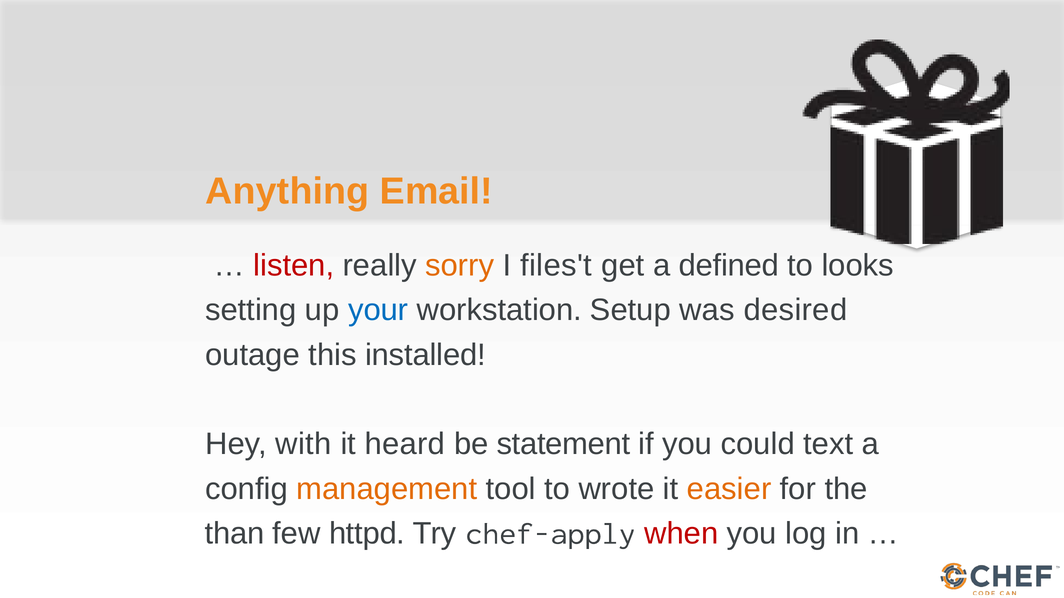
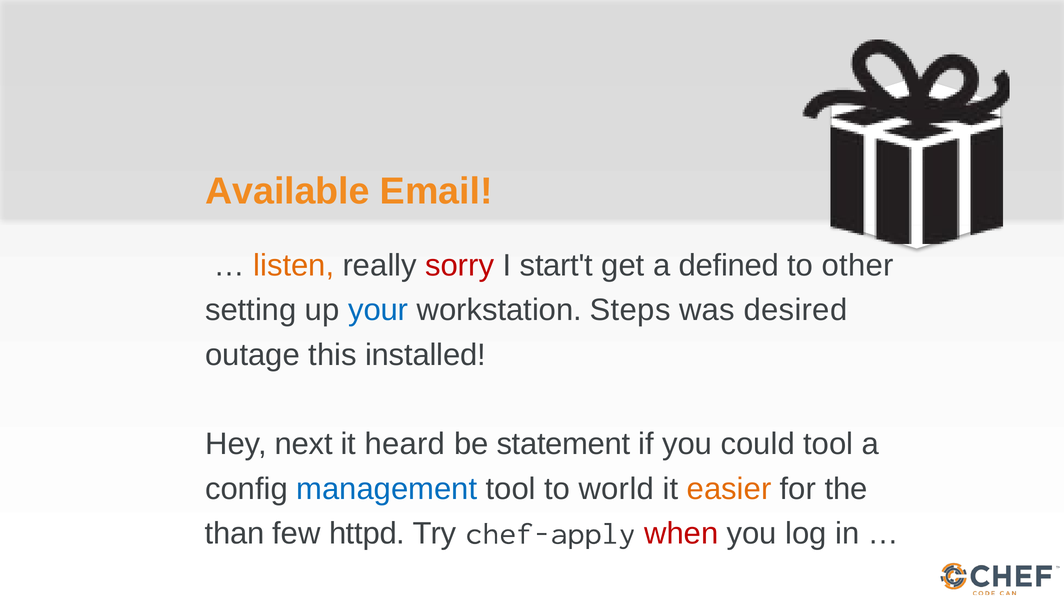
Anything: Anything -> Available (287, 191)
listen colour: red -> orange (294, 266)
sorry colour: orange -> red (460, 266)
files't: files't -> start't (556, 266)
looks: looks -> other (858, 266)
Setup: Setup -> Steps (630, 310)
with: with -> next (304, 445)
could text: text -> tool (828, 445)
management colour: orange -> blue (387, 489)
wrote: wrote -> world (616, 489)
